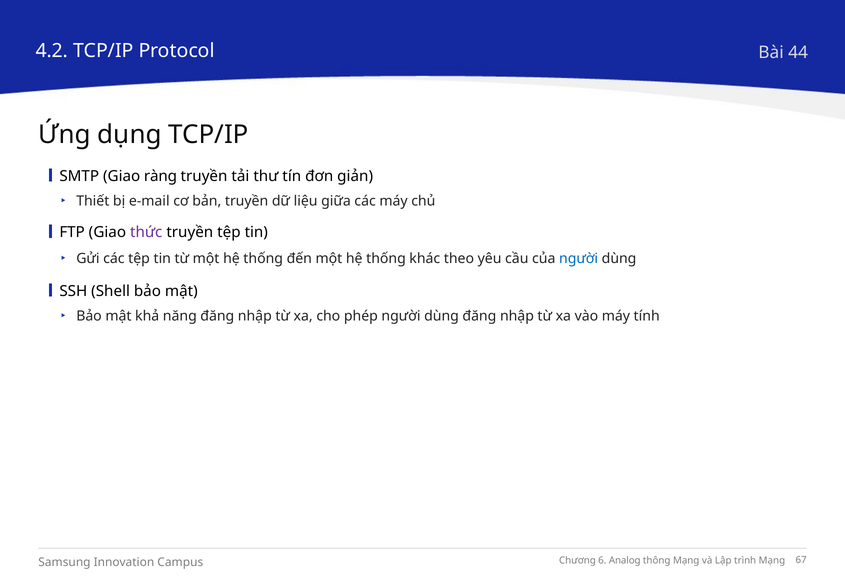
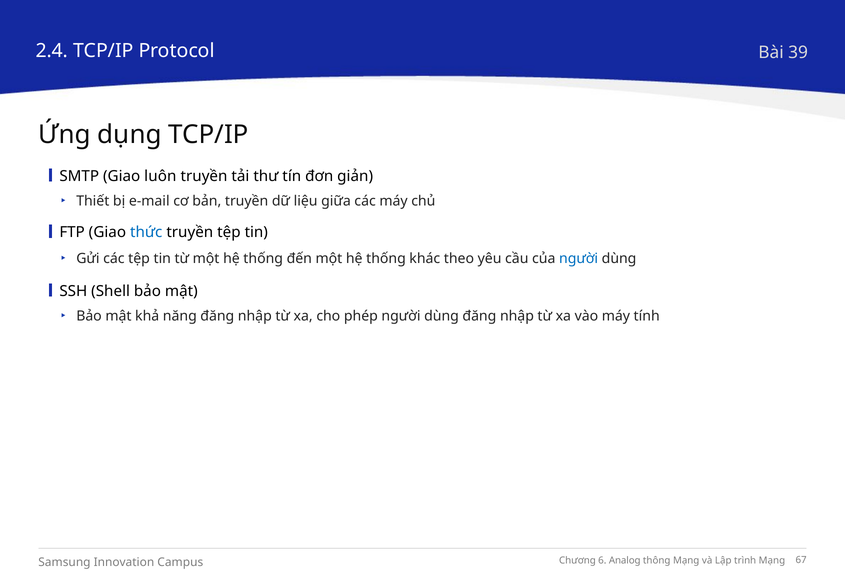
4.2: 4.2 -> 2.4 (52, 51)
44: 44 -> 39 (798, 53)
ràng: ràng -> luôn (160, 176)
thức colour: purple -> blue (146, 232)
